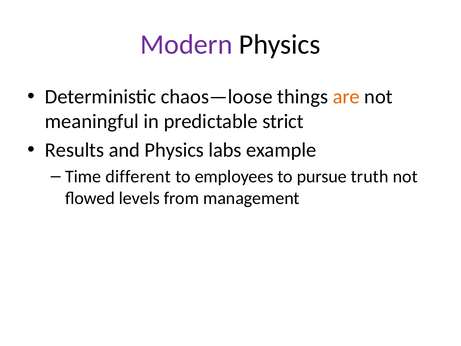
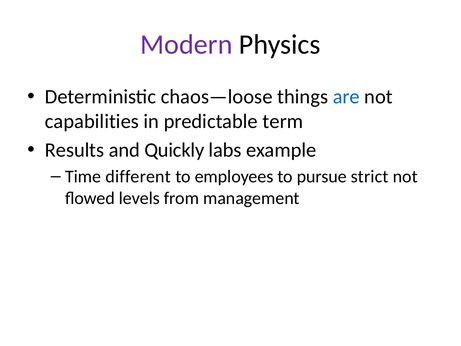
are colour: orange -> blue (346, 97)
meaningful: meaningful -> capabilities (92, 121)
strict: strict -> term (283, 121)
and Physics: Physics -> Quickly (174, 150)
truth: truth -> strict (370, 176)
